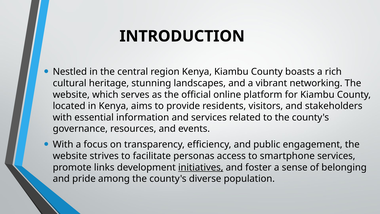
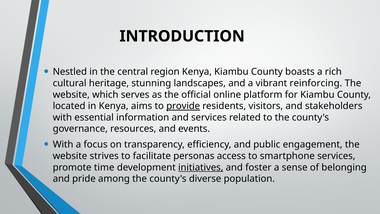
networking: networking -> reinforcing (316, 83)
provide underline: none -> present (183, 106)
links: links -> time (104, 167)
